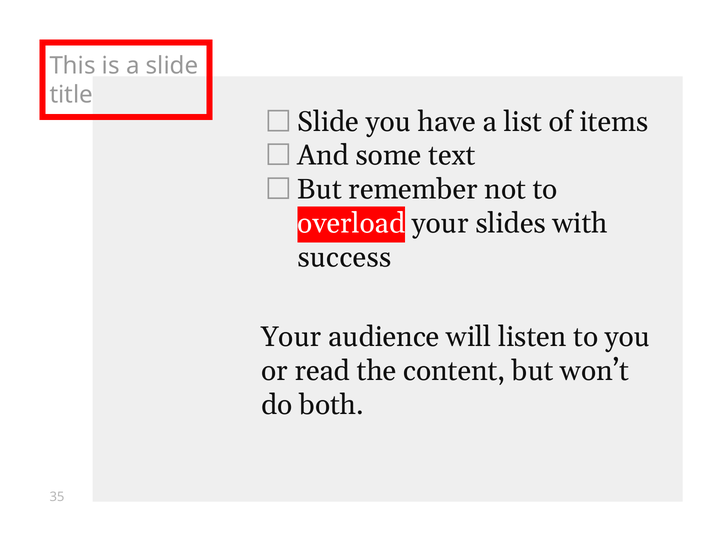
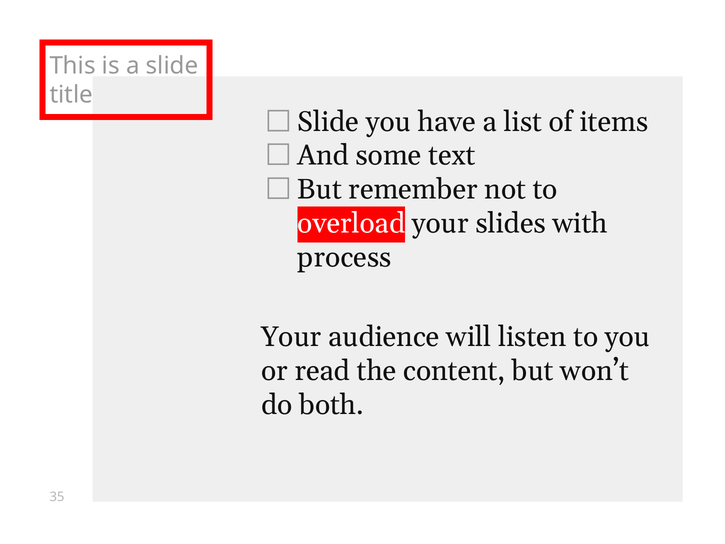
success: success -> process (344, 257)
